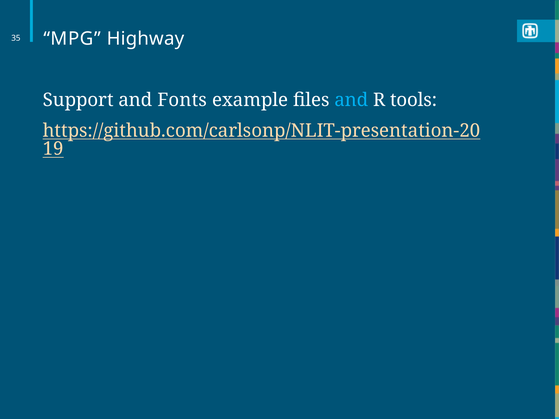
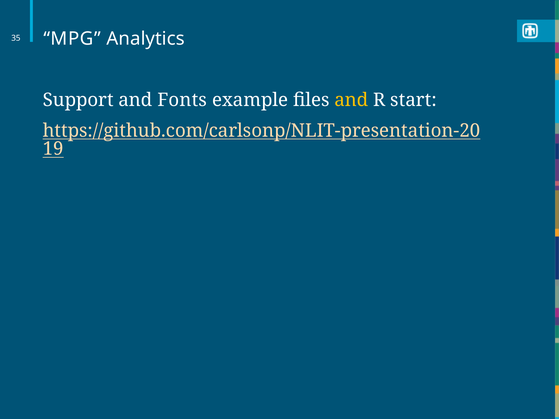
Highway: Highway -> Analytics (146, 39)
and colour: light blue -> yellow (351, 100)
tools: tools -> start (413, 100)
